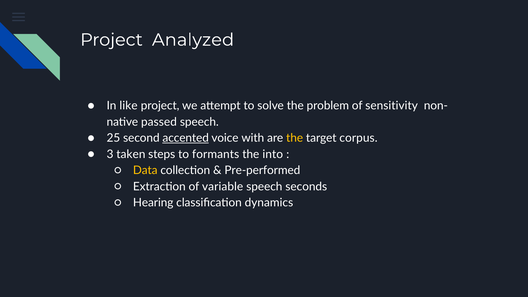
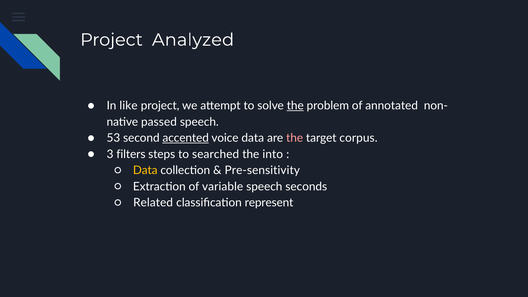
the underline: none -> present (295, 106)
sensitivity: sensitivity -> annotated (392, 106)
25: 25 -> 53 (113, 138)
voice with: with -> data (253, 138)
the colour: yellow -> pink (295, 138)
taken: taken -> filters (131, 154)
formants: formants -> searched (216, 154)
Pre-performed: Pre-performed -> Pre-sensitivity (262, 170)
Hearing: Hearing -> Related (153, 203)
dynamics: dynamics -> represent (269, 203)
